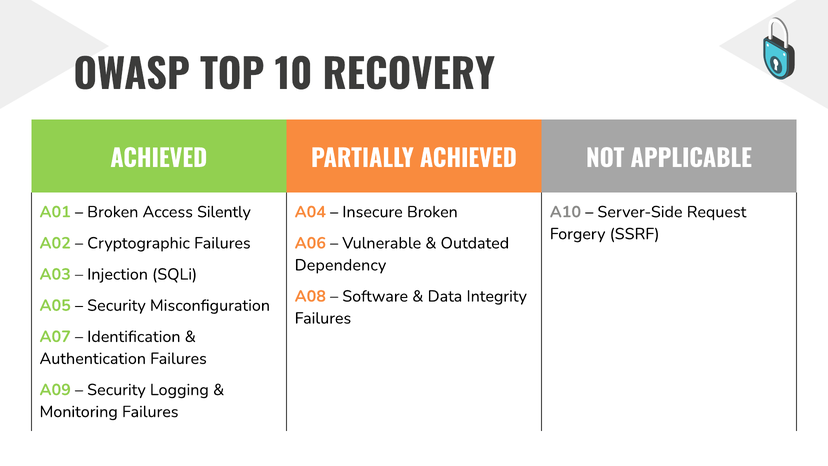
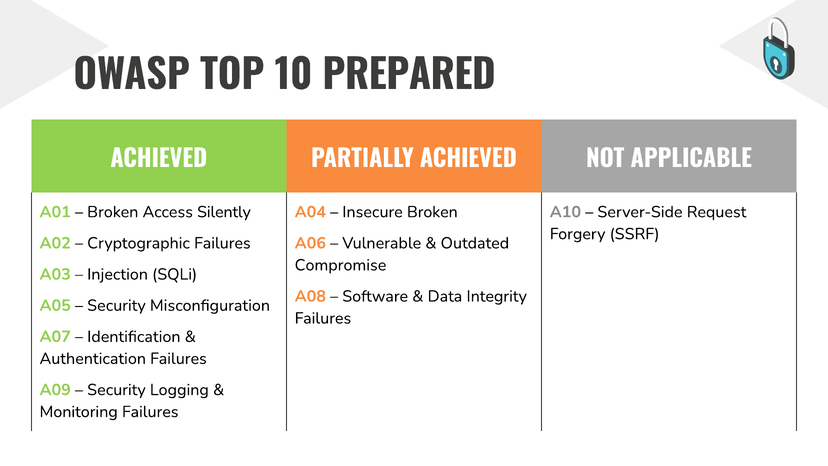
RECOVERY: RECOVERY -> PREPARED (409, 76)
Dependency: Dependency -> Compromise (341, 265)
